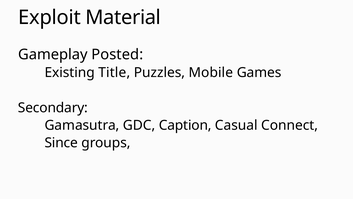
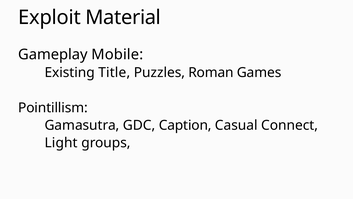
Posted: Posted -> Mobile (117, 54)
Mobile: Mobile -> Roman (211, 72)
Secondary: Secondary -> Pointillism (53, 107)
Since: Since -> Light (61, 143)
